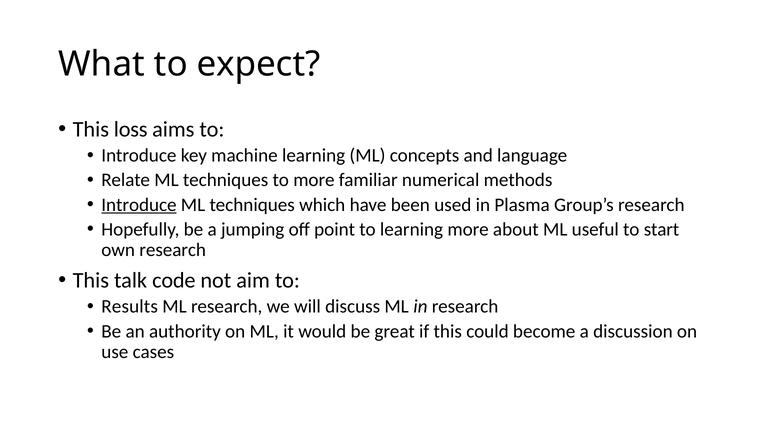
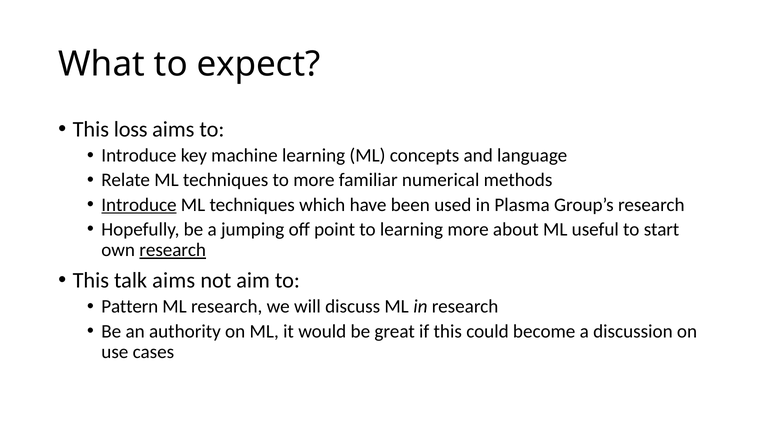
research underline: none -> present (173, 250)
talk code: code -> aims (174, 280)
Results: Results -> Pattern (130, 307)
